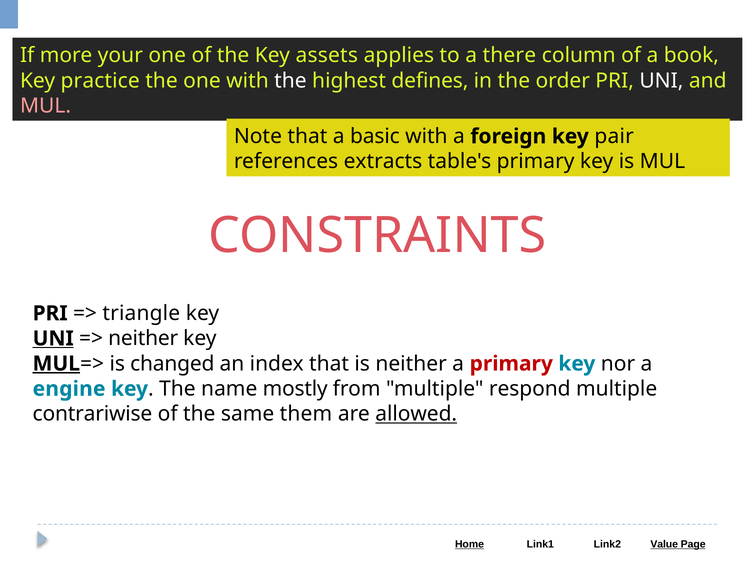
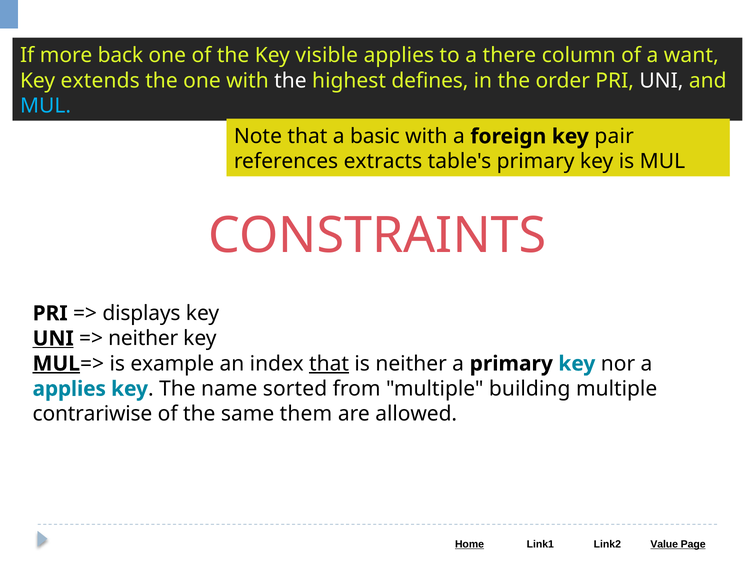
your: your -> back (120, 56)
assets: assets -> visible (327, 56)
book: book -> want (691, 56)
practice: practice -> extends (100, 81)
MUL colour: pink -> light blue (46, 106)
triangle: triangle -> displays (141, 313)
changed: changed -> example (172, 364)
that underline: none -> present (329, 364)
primary colour: red -> black (511, 364)
engine: engine -> applies (69, 389)
mostly: mostly -> sorted (295, 389)
respond: respond -> building (530, 389)
allowed underline: present -> none (416, 414)
